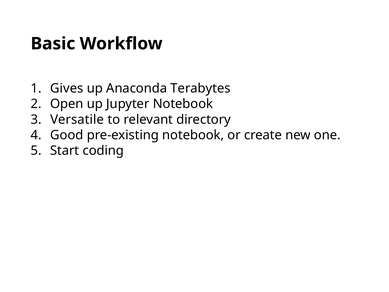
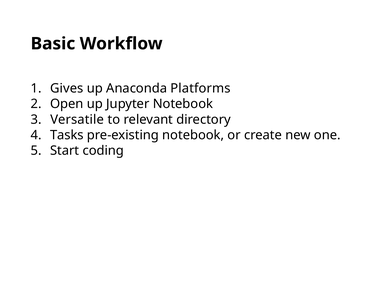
Terabytes: Terabytes -> Platforms (201, 88)
Good: Good -> Tasks (67, 135)
